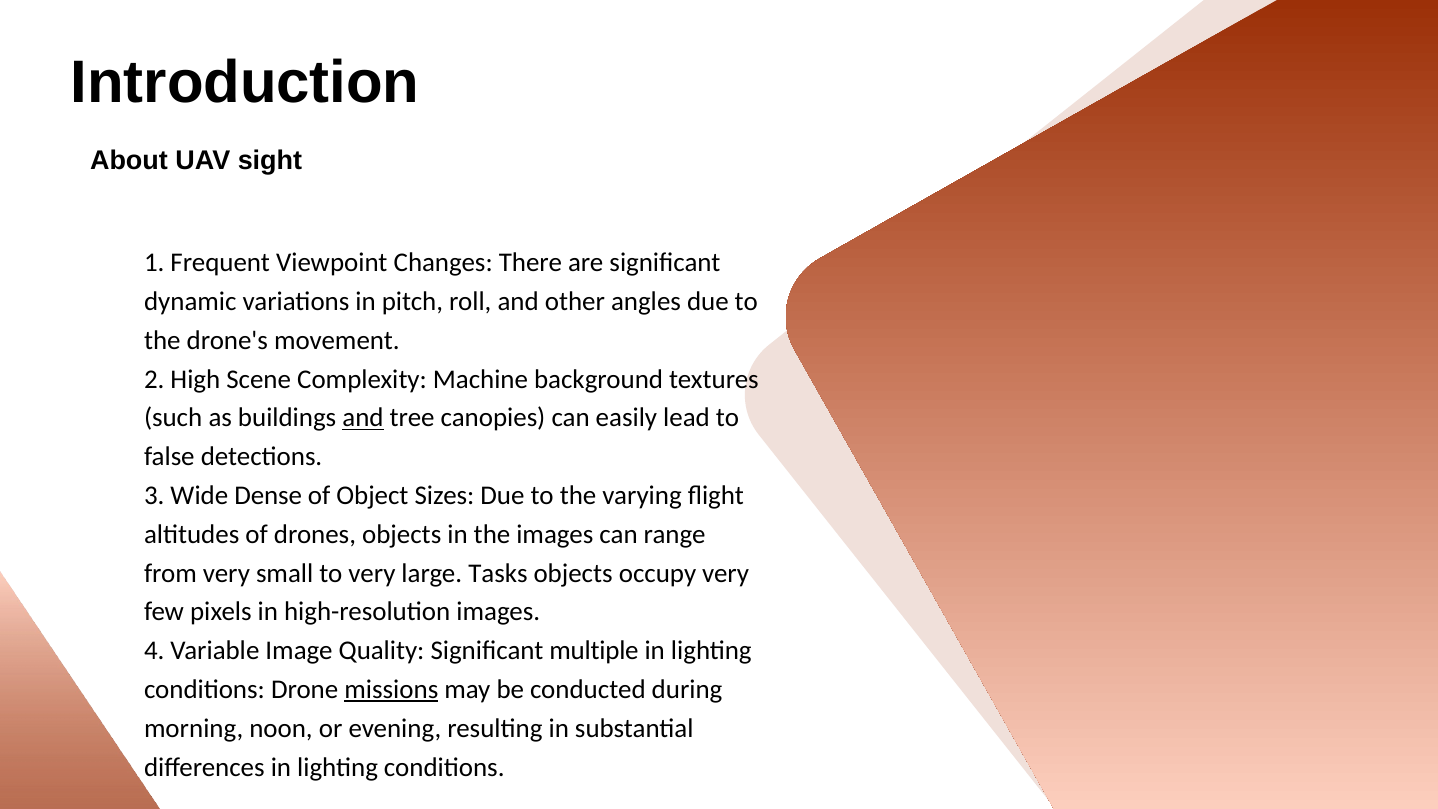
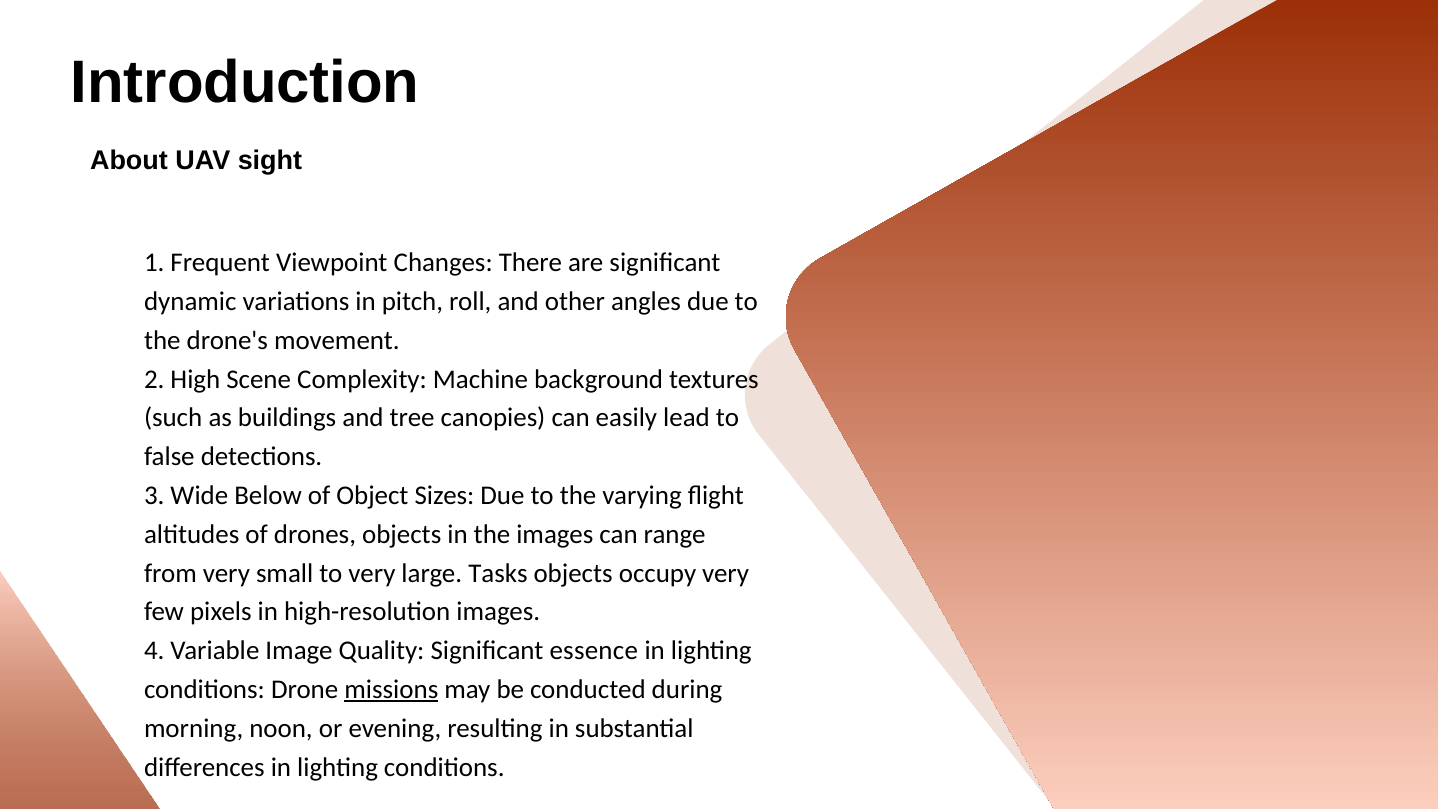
and underline: present -> none (363, 418)
Dense: Dense -> Below (268, 495)
multiple: multiple -> essence (594, 651)
